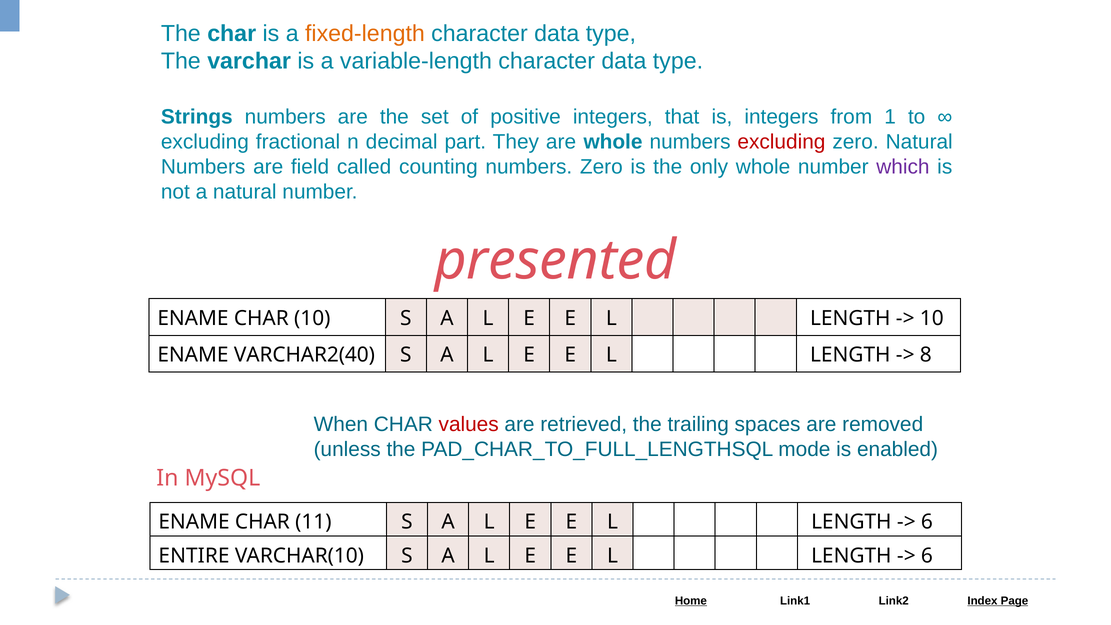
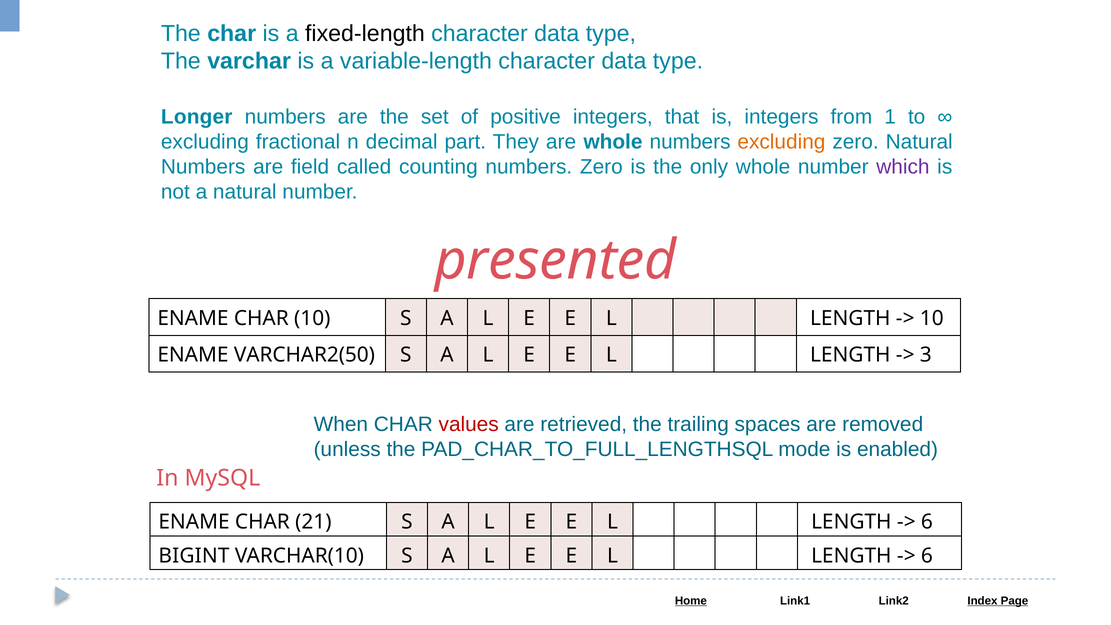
fixed-length colour: orange -> black (365, 33)
Strings: Strings -> Longer (197, 117)
excluding colour: red -> orange (781, 142)
VARCHAR2(40: VARCHAR2(40 -> VARCHAR2(50 (304, 355)
8: 8 -> 3 (926, 355)
11: 11 -> 21 (313, 522)
ENTIRE: ENTIRE -> BIGINT (194, 556)
